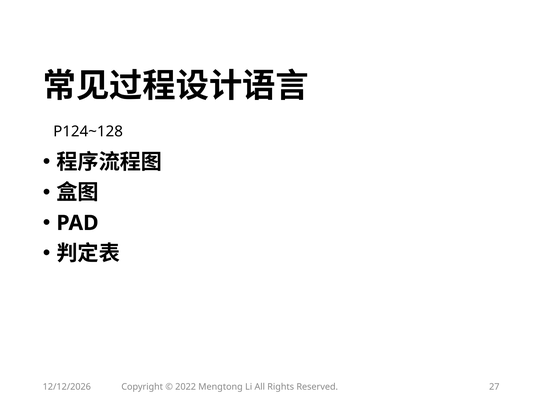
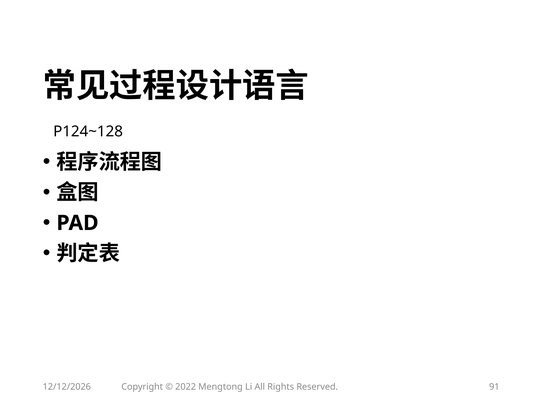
27: 27 -> 91 (494, 387)
